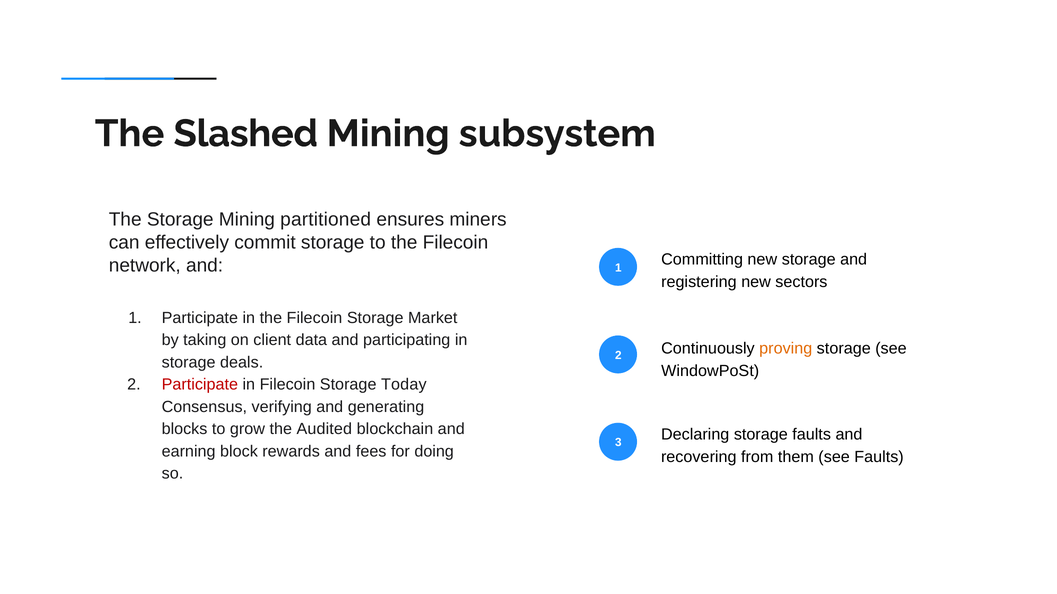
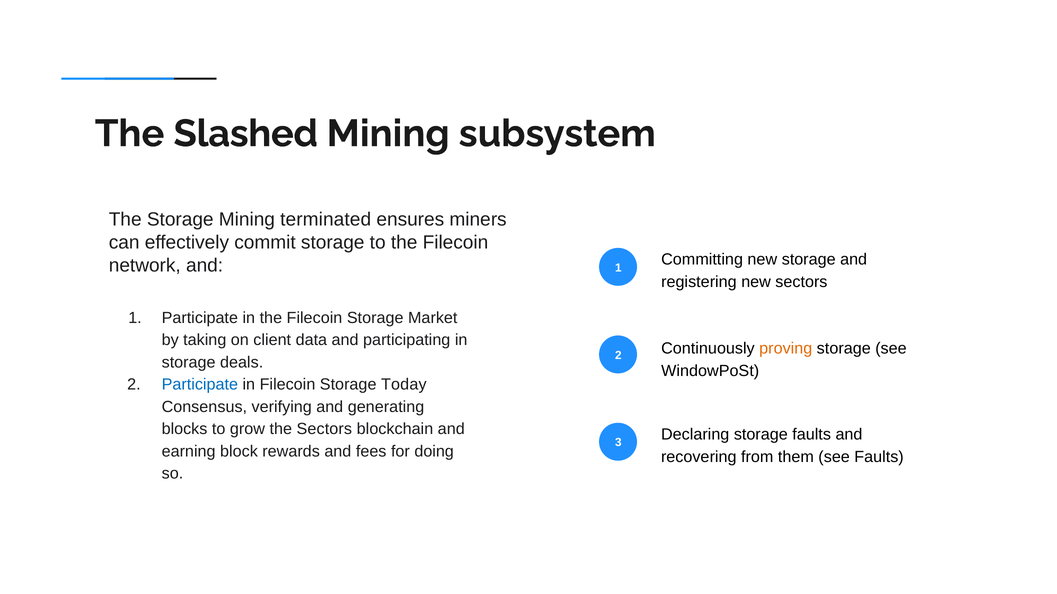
partitioned: partitioned -> terminated (326, 220)
Participate colour: red -> blue (200, 385)
the Audited: Audited -> Sectors (324, 429)
